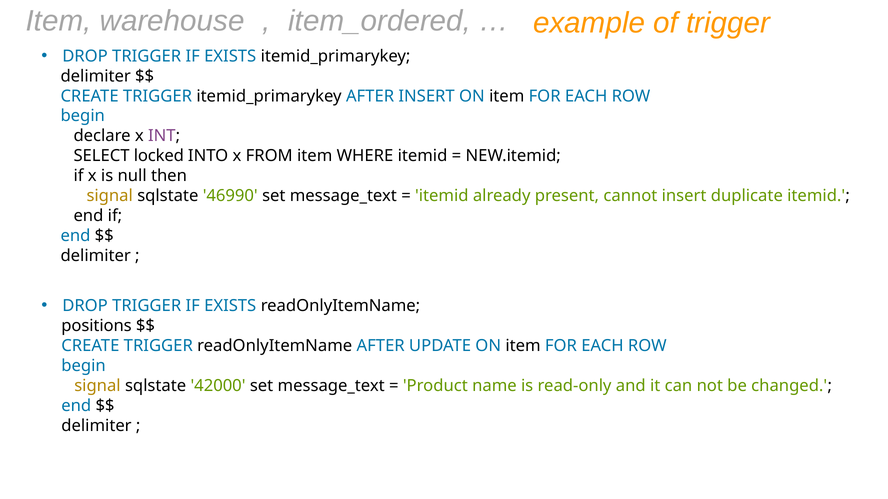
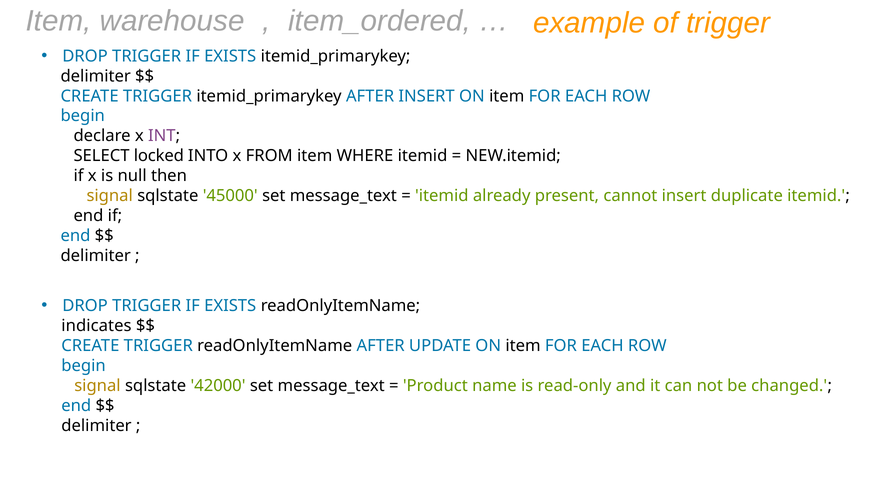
46990: 46990 -> 45000 (230, 196)
positions: positions -> indicates (96, 326)
